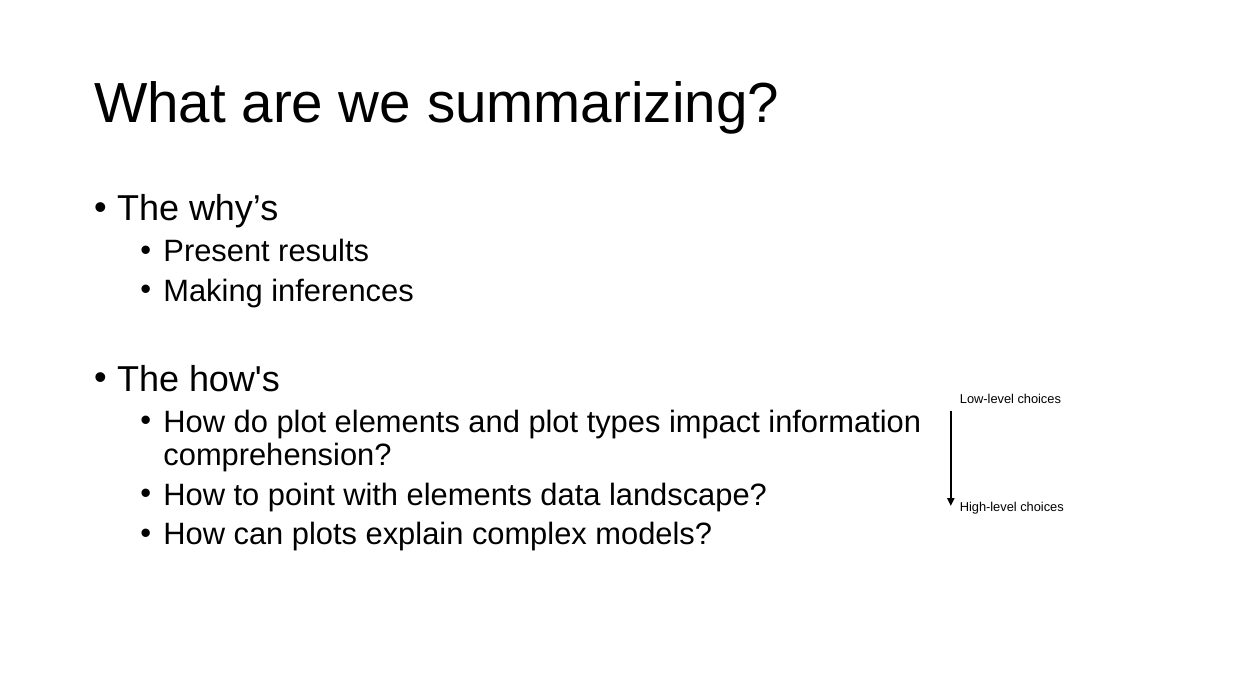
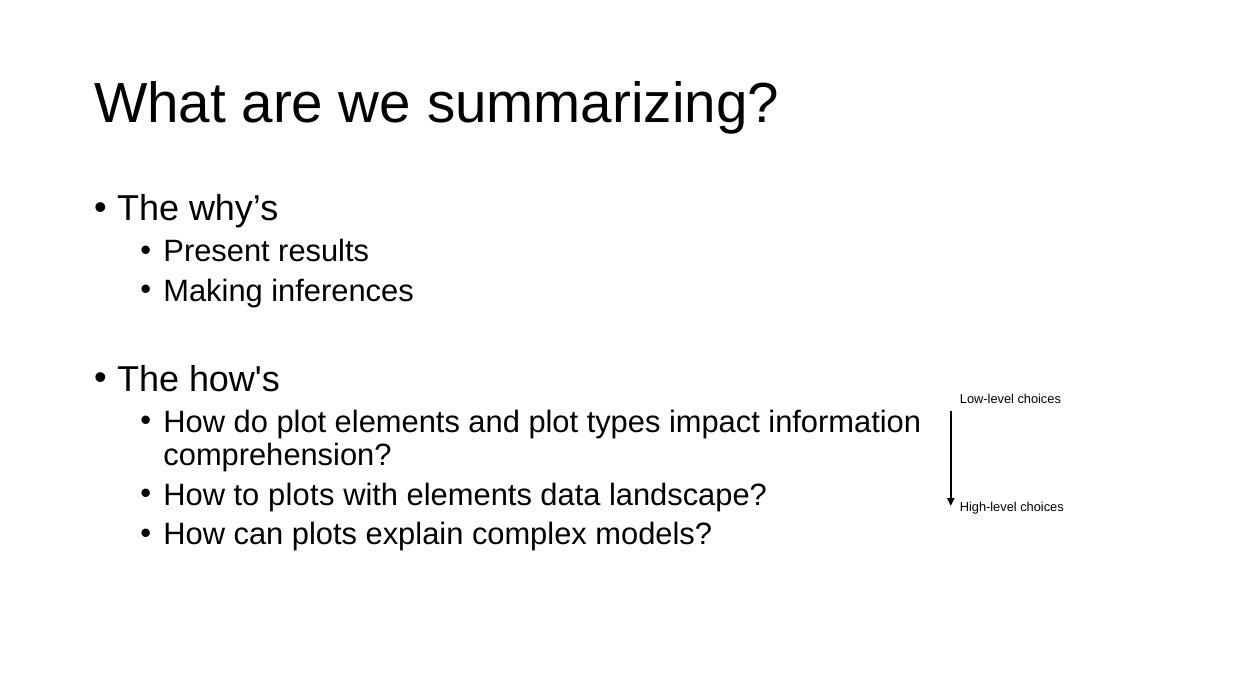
to point: point -> plots (301, 495)
